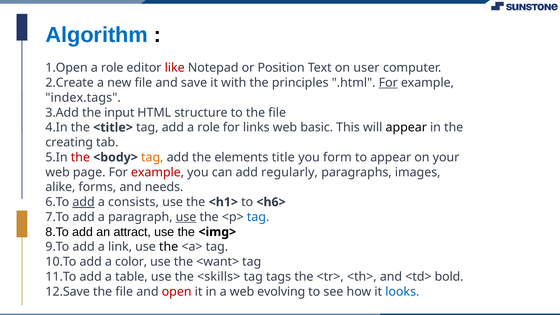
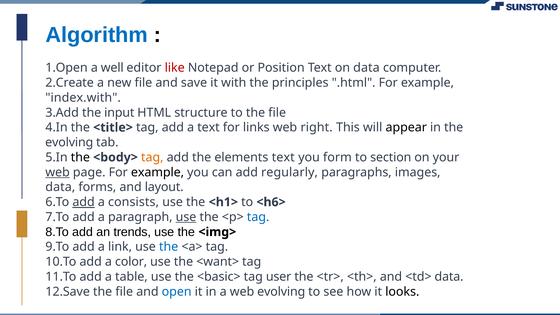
role: role -> well (112, 68)
on user: user -> data (366, 68)
For underline: present -> none (388, 83)
index.tags: index.tags -> index.with (83, 98)
add a role: role -> text (208, 127)
basic: basic -> right (317, 127)
creating: creating -> evolving (69, 142)
the colour: red -> black (80, 157)
elements title: title -> text (283, 157)
to appear: appear -> section (391, 157)
web underline: none -> present (58, 172)
example colour: red -> black (157, 172)
alike: alike -> data (60, 187)
needs: needs -> layout (164, 187)
attract: attract -> trends (132, 232)
the colour: black -> blue (169, 247)
<skills>: <skills> -> <basic> (219, 277)
tags: tags -> user (279, 277)
<td> bold: bold -> data (449, 277)
open colour: red -> blue (177, 292)
looks colour: blue -> black (402, 292)
